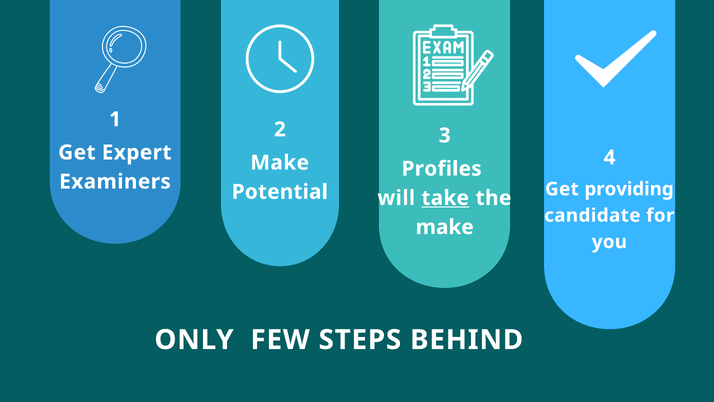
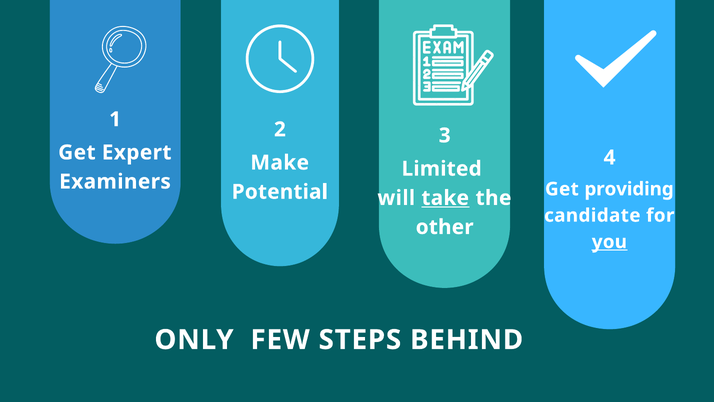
Profiles: Profiles -> Limited (442, 169)
make: make -> other (445, 227)
you underline: none -> present (609, 242)
